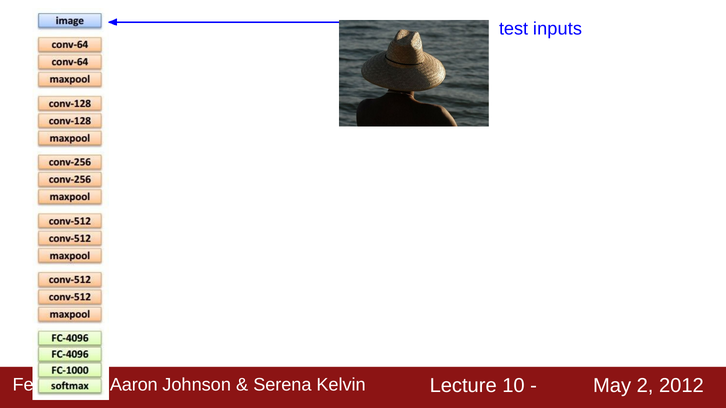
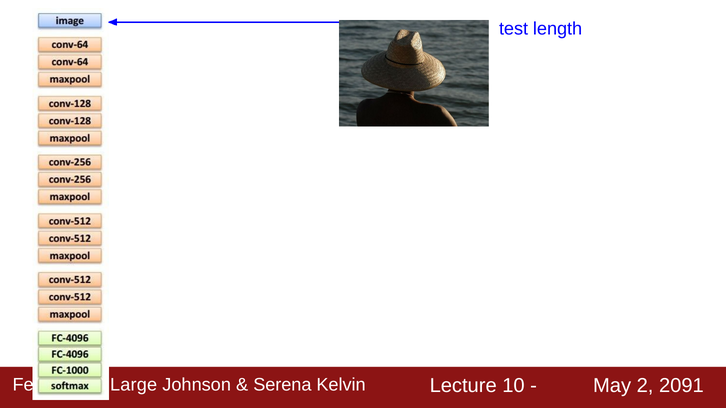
inputs: inputs -> length (558, 29)
Aaron: Aaron -> Large (134, 385)
2012: 2012 -> 2091 (681, 386)
